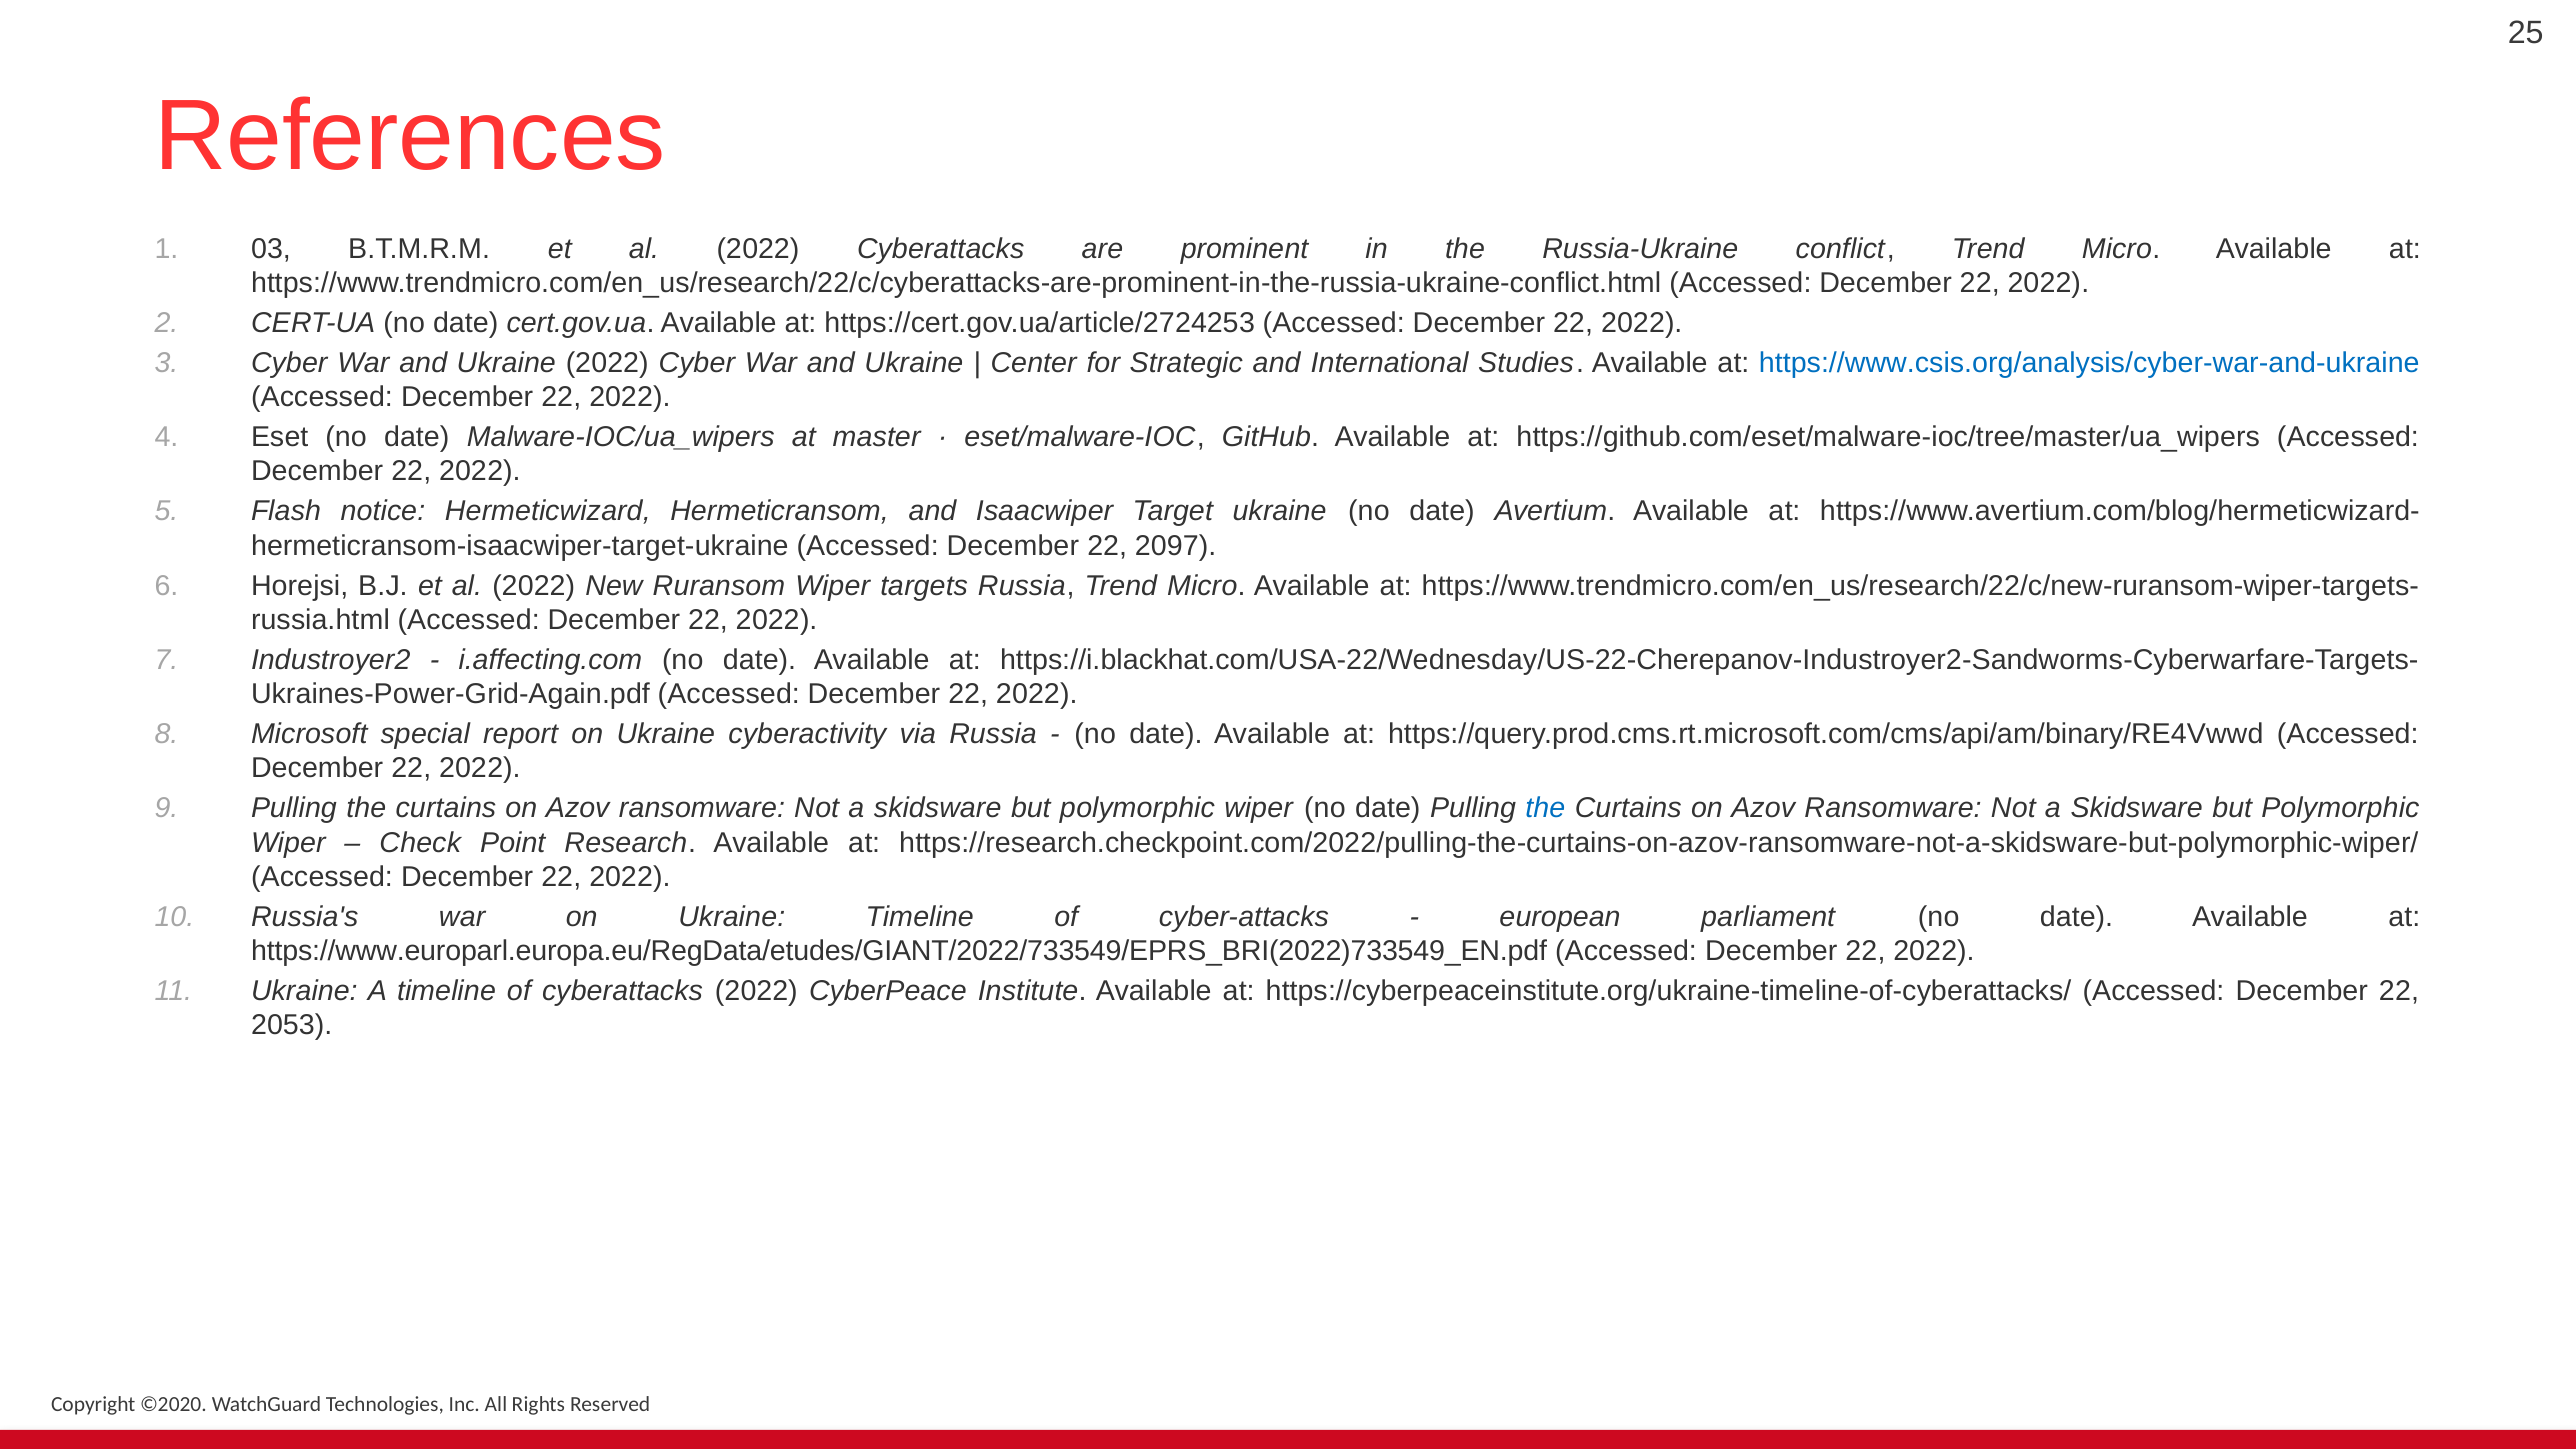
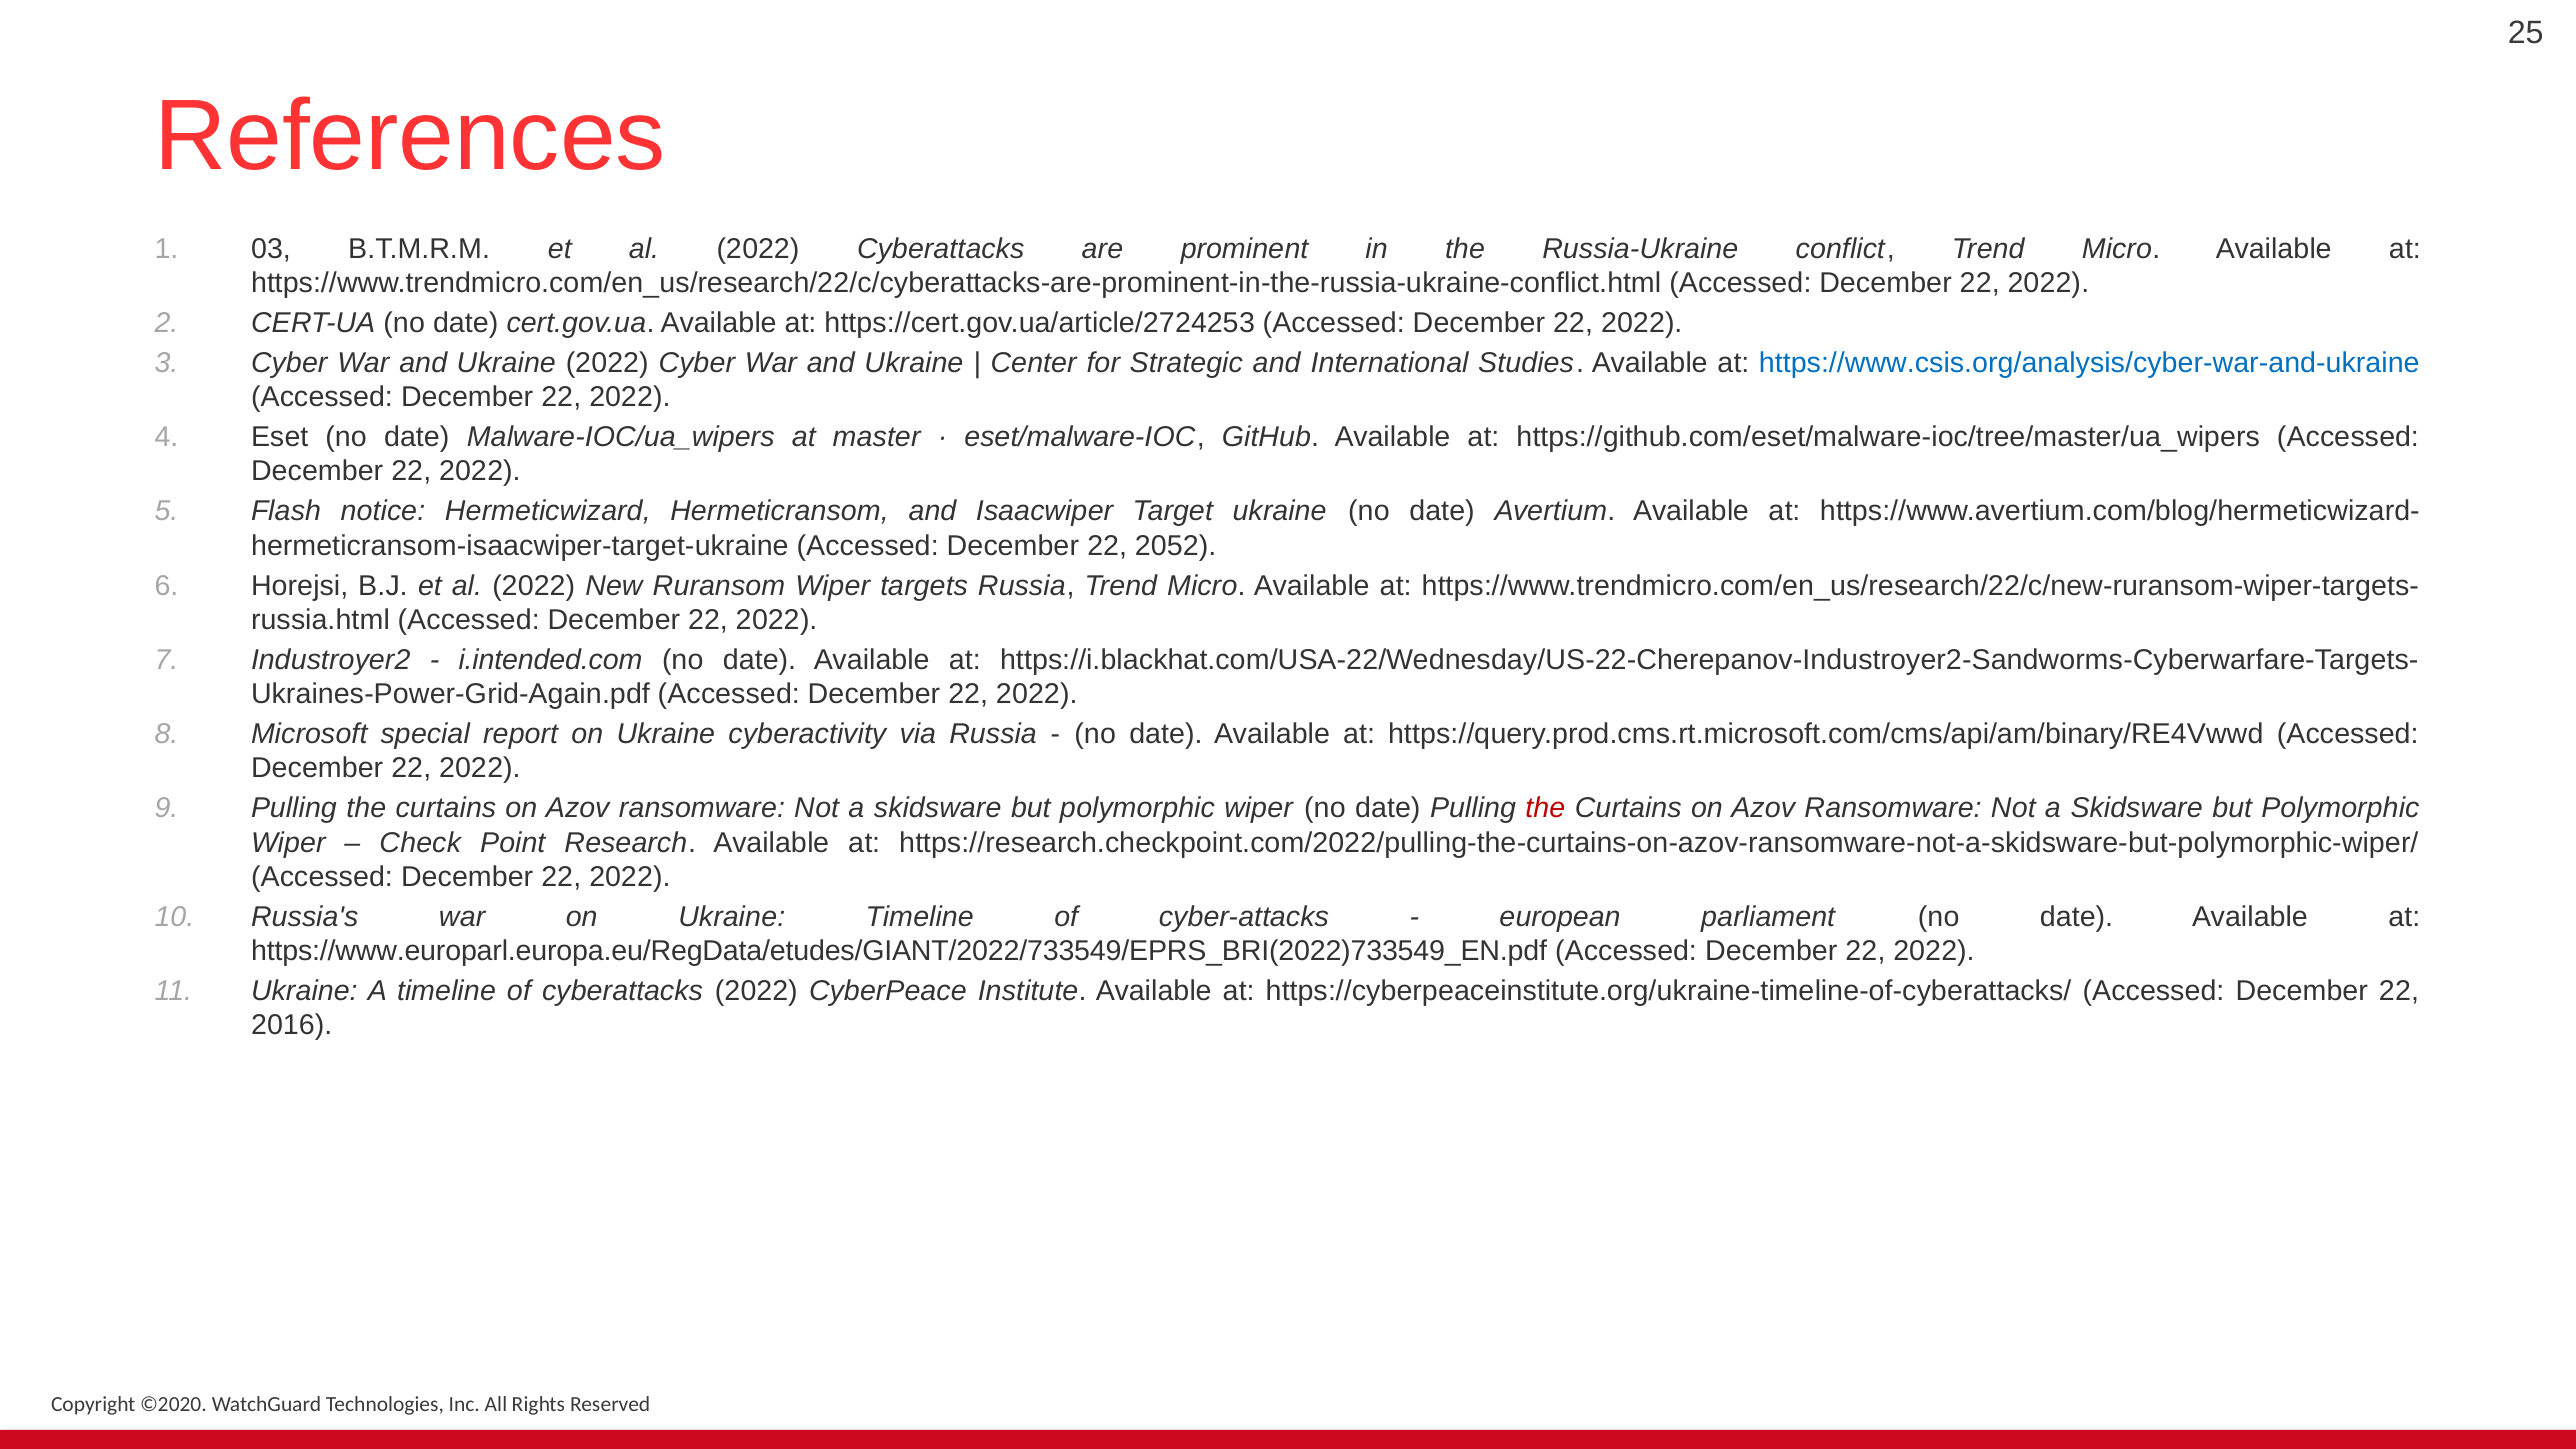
2097: 2097 -> 2052 (1176, 546)
i.affecting.com: i.affecting.com -> i.intended.com (550, 660)
the colour: blue -> red (1545, 808)
2053: 2053 -> 2016 (292, 1025)
